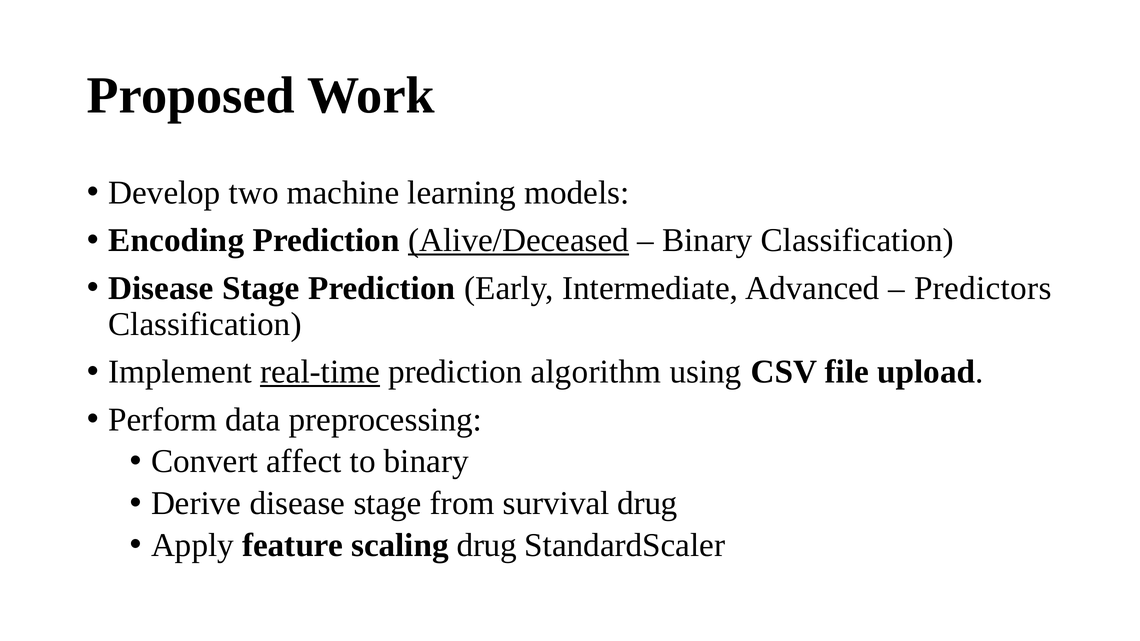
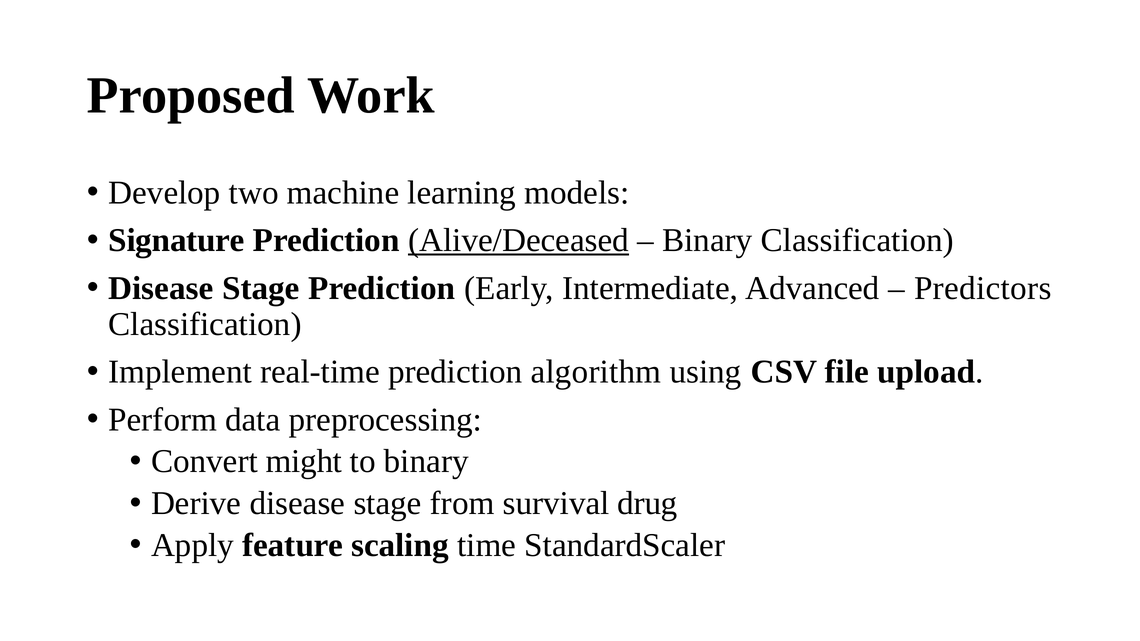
Encoding: Encoding -> Signature (176, 241)
real-time underline: present -> none (320, 372)
affect: affect -> might (304, 462)
scaling drug: drug -> time (487, 545)
